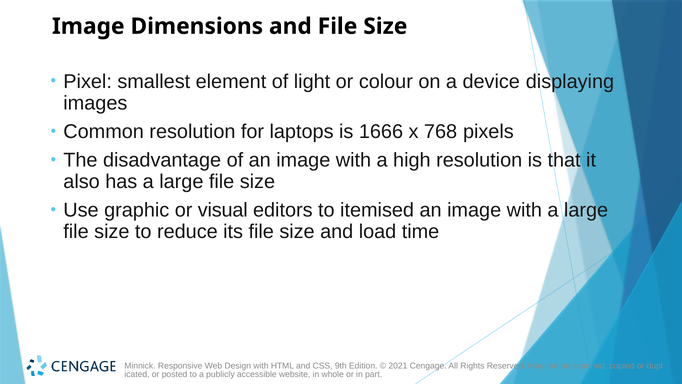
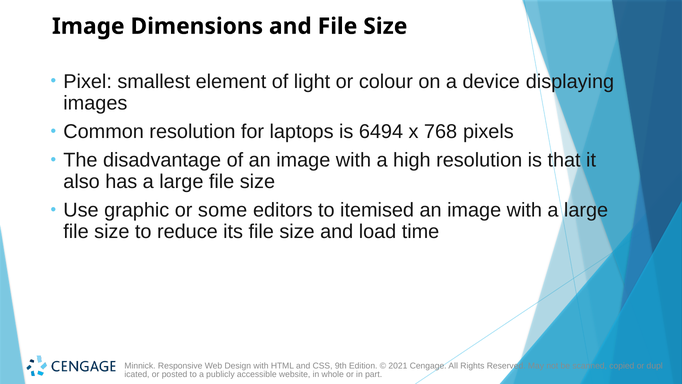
1666: 1666 -> 6494 (381, 131)
visual: visual -> some (223, 210)
